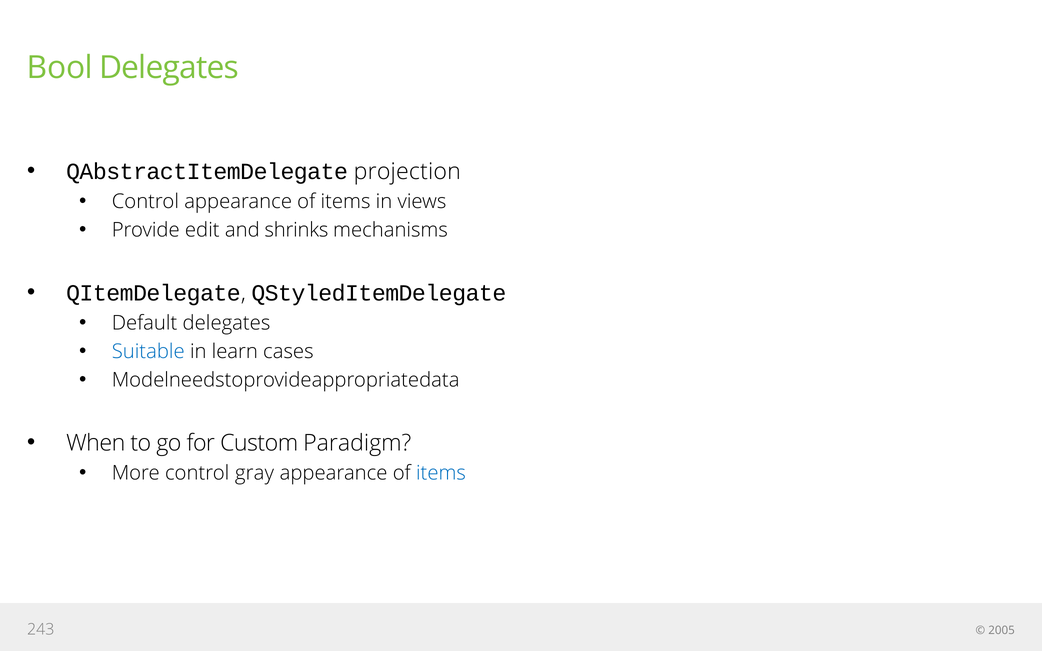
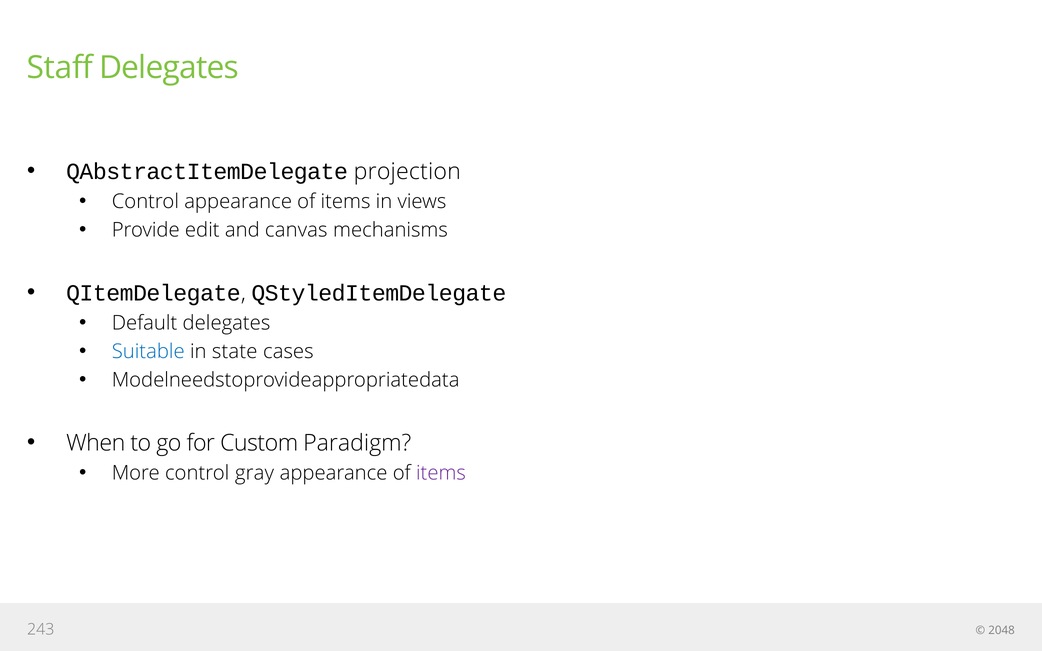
Bool: Bool -> Staff (60, 68)
shrinks: shrinks -> canvas (296, 230)
learn: learn -> state (235, 352)
items colour: blue -> purple (441, 473)
2005: 2005 -> 2048 (1002, 630)
